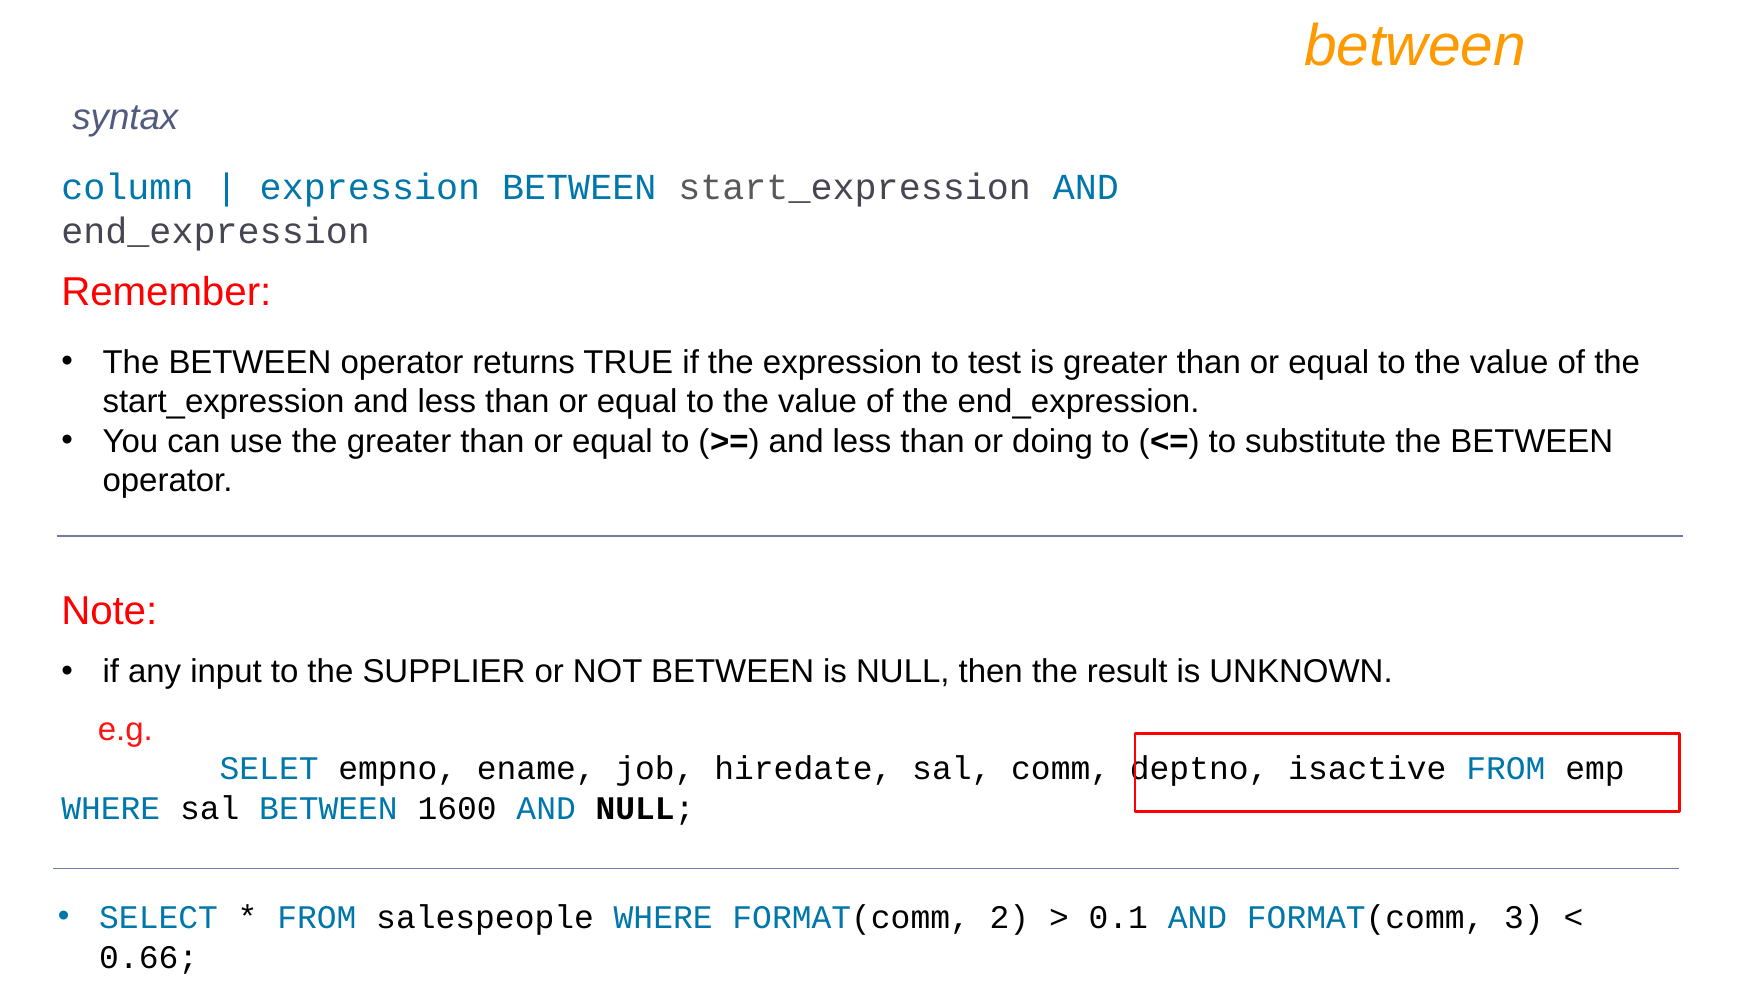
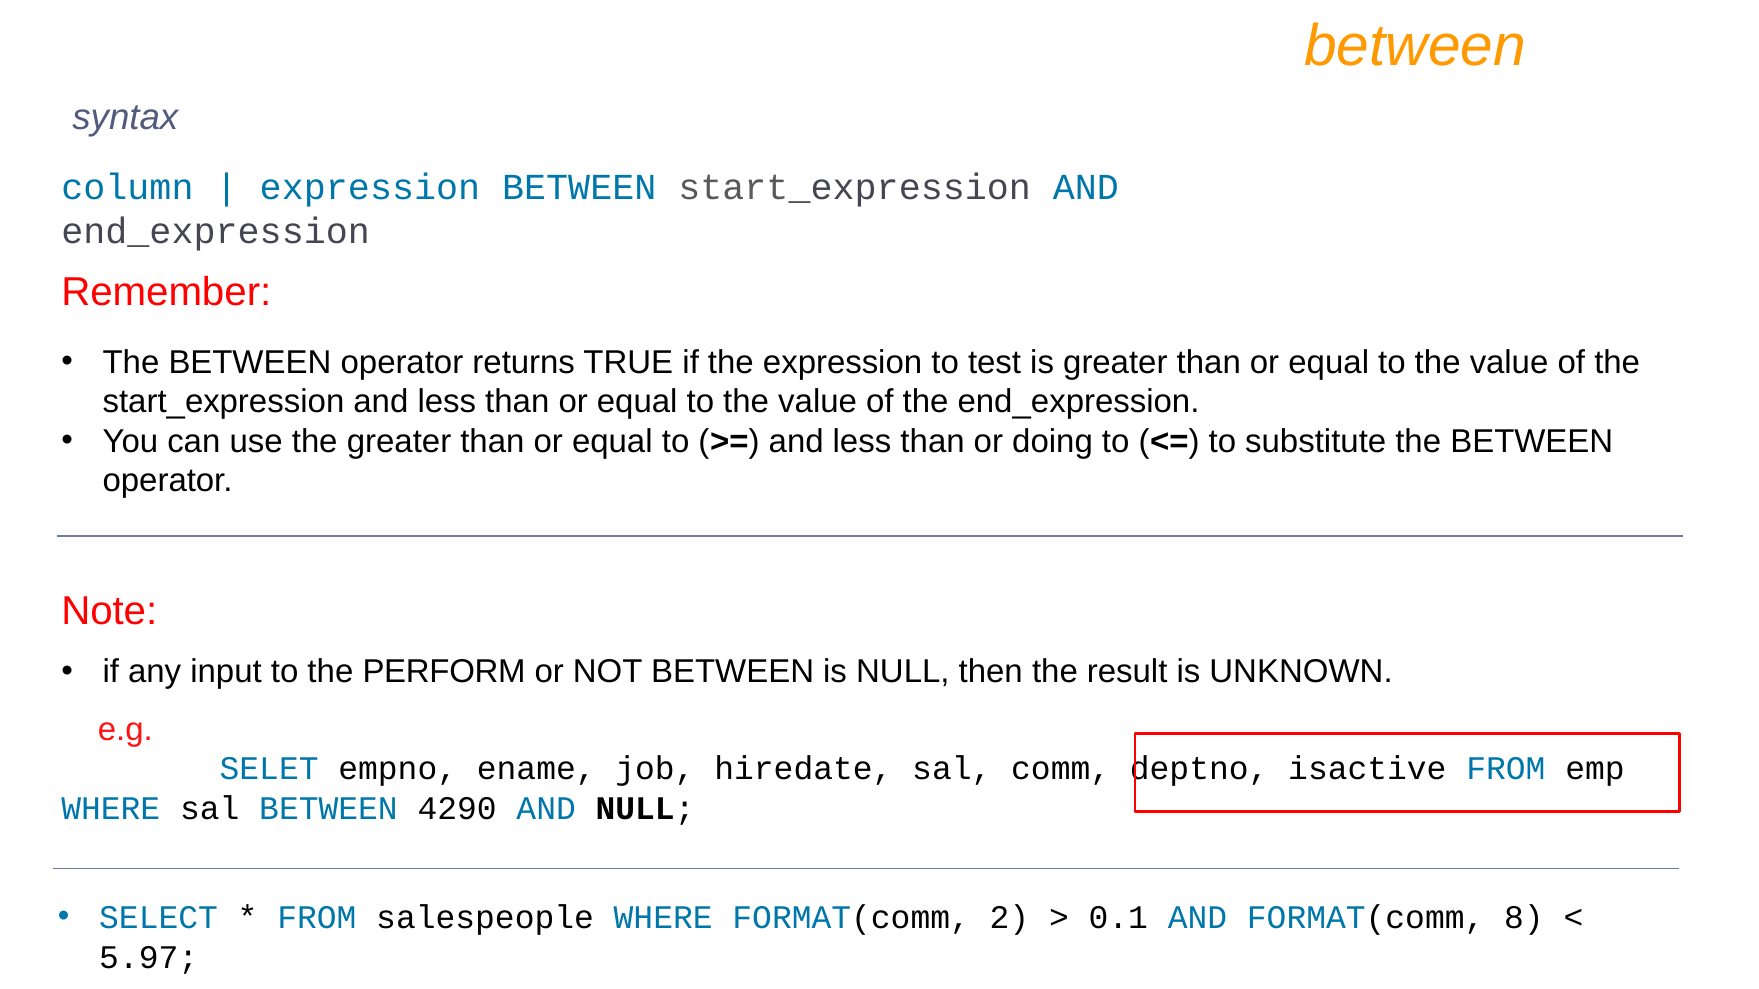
SUPPLIER: SUPPLIER -> PERFORM (444, 672)
1600: 1600 -> 4290 (457, 809)
3: 3 -> 8 (1524, 918)
0.66: 0.66 -> 5.97 (149, 958)
